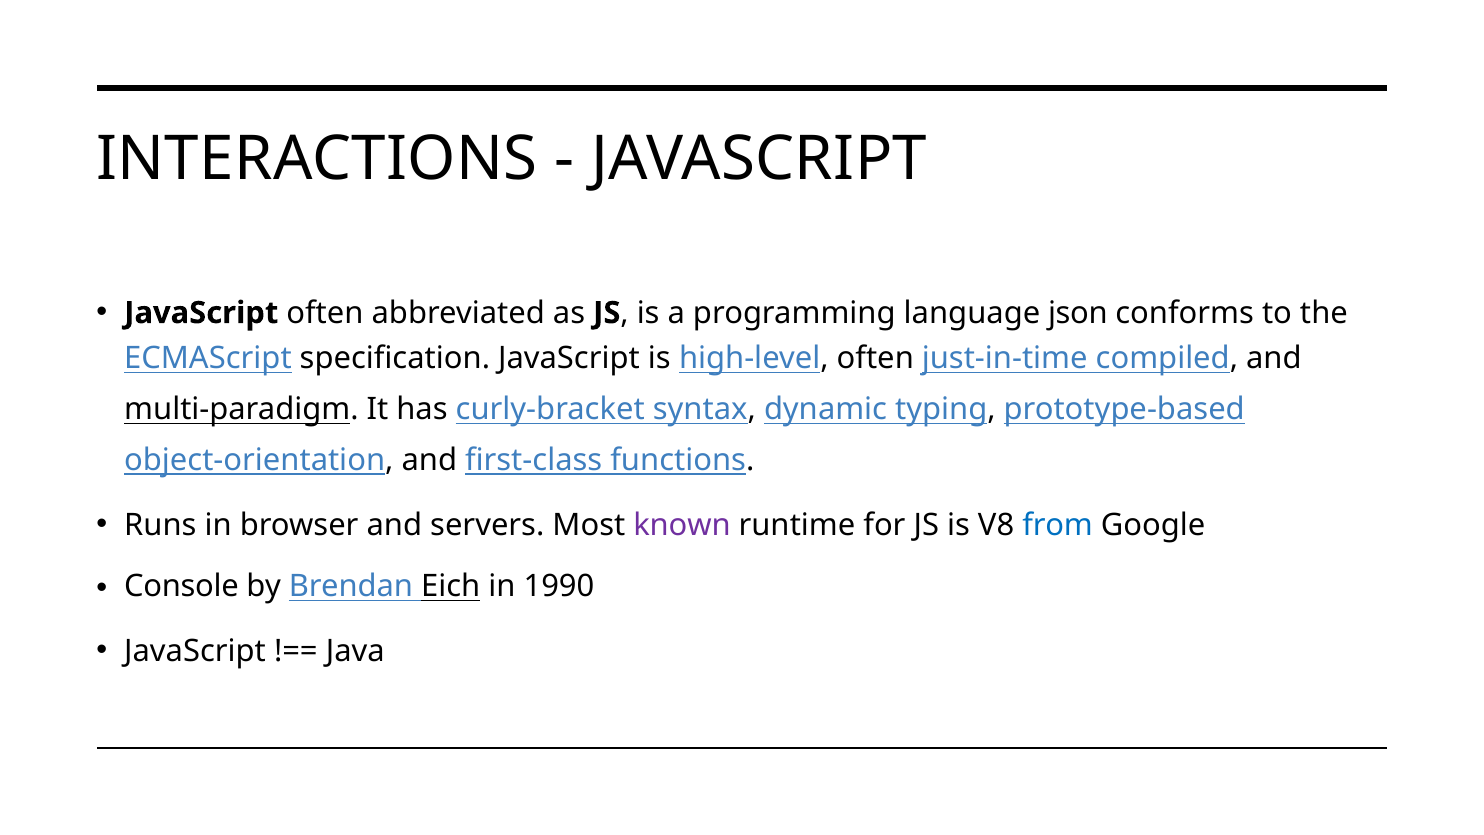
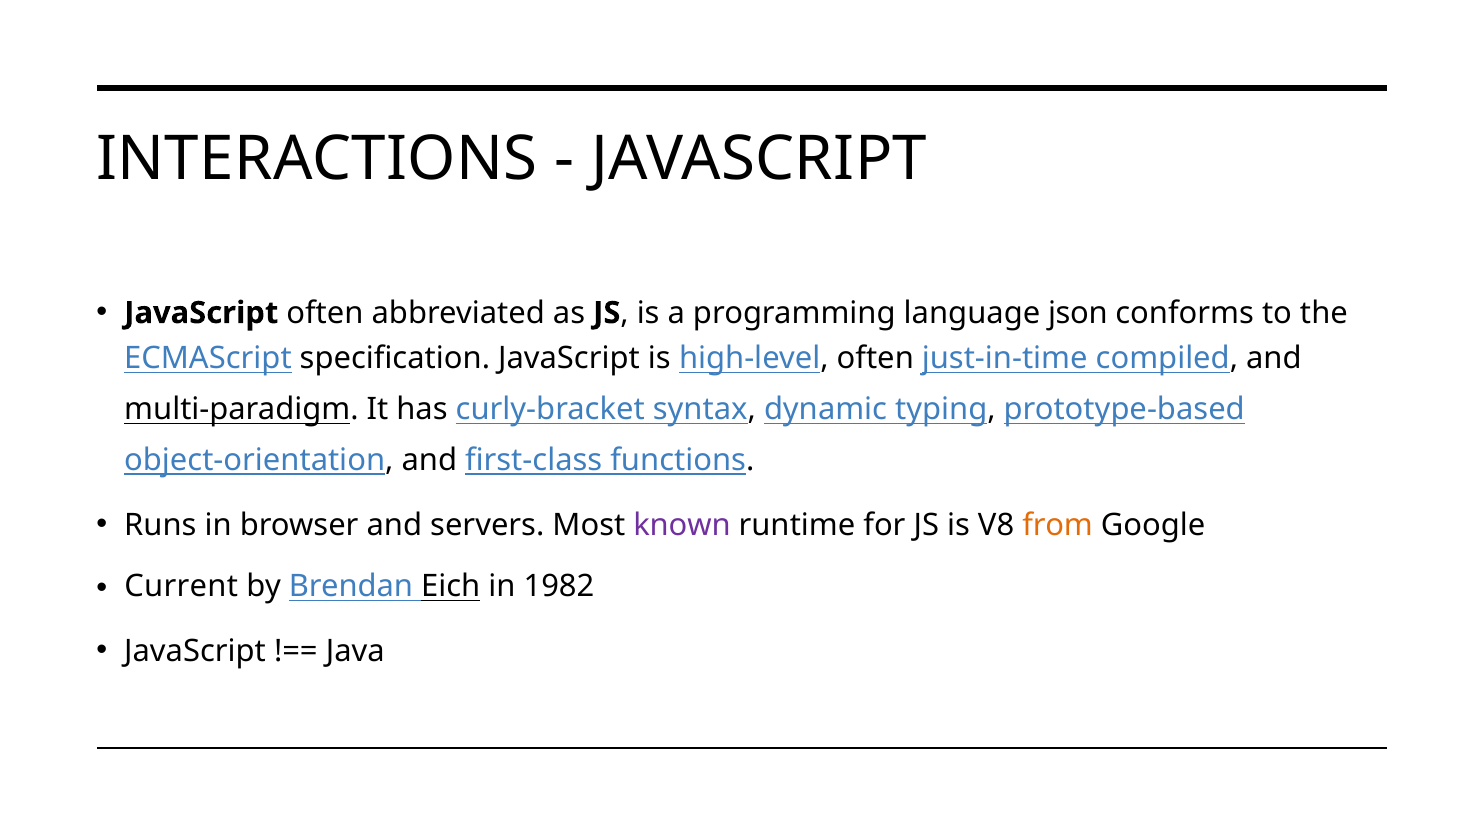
from colour: blue -> orange (1058, 525)
Console: Console -> Current (181, 586)
1990: 1990 -> 1982 (559, 586)
